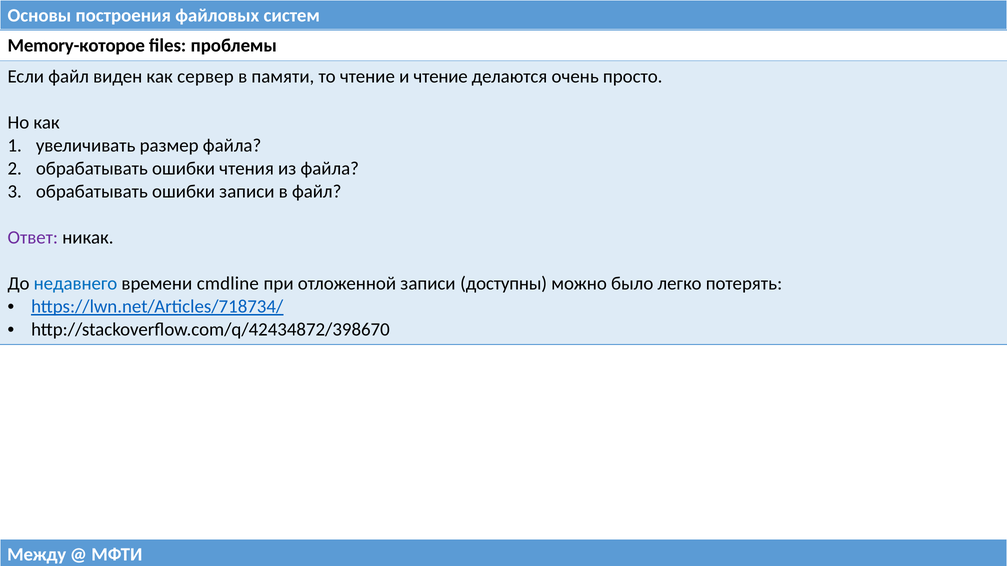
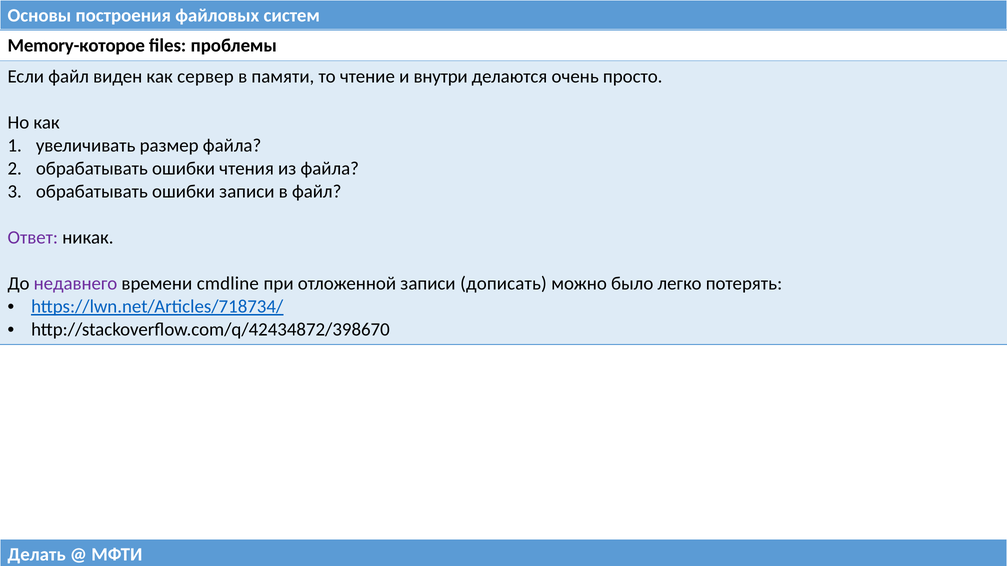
и чтение: чтение -> внутри (441, 76)
недавнего colour: blue -> purple (76, 284)
доступны: доступны -> дописать (503, 284)
Между: Между -> Делать (37, 555)
